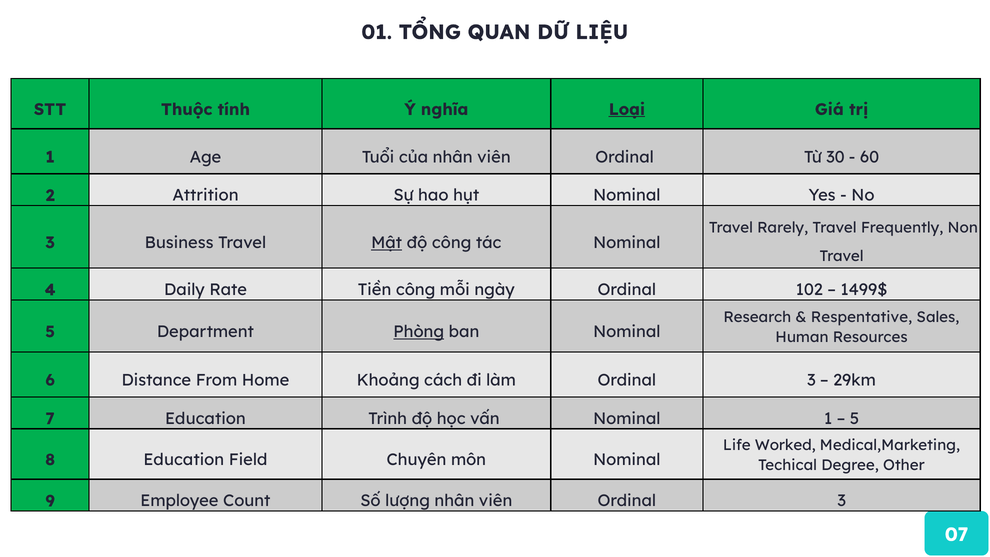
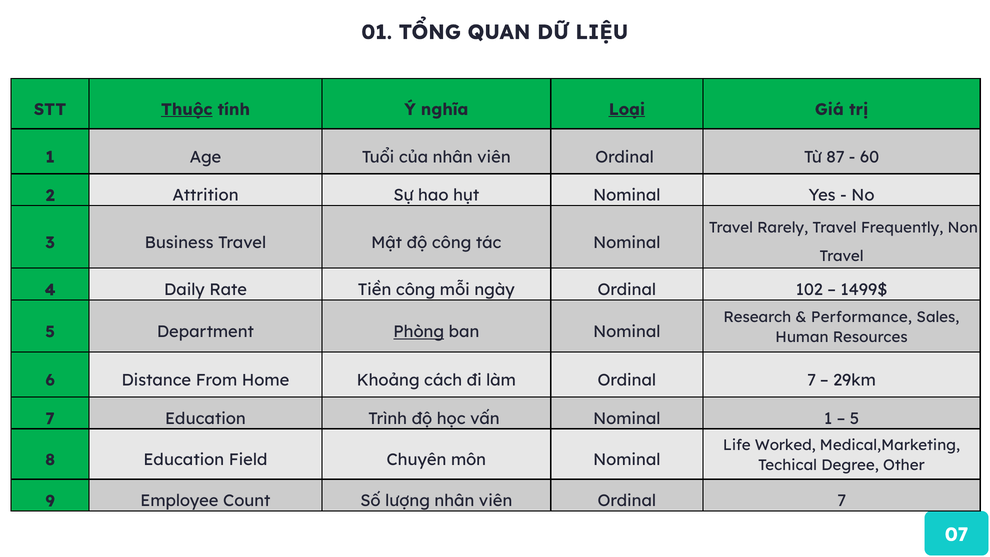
Thuộc underline: none -> present (187, 109)
30: 30 -> 87 (835, 157)
Mật underline: present -> none (387, 243)
Respentative: Respentative -> Performance (861, 317)
làm Ordinal 3: 3 -> 7 (811, 380)
viên Ordinal 3: 3 -> 7 (842, 501)
